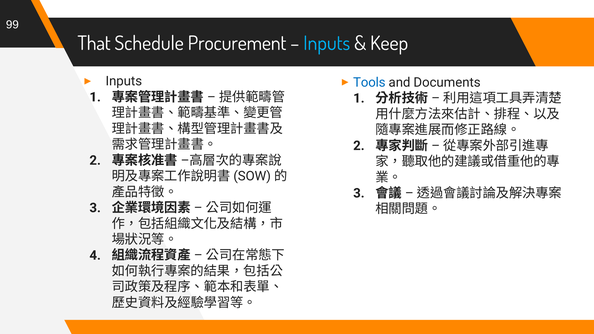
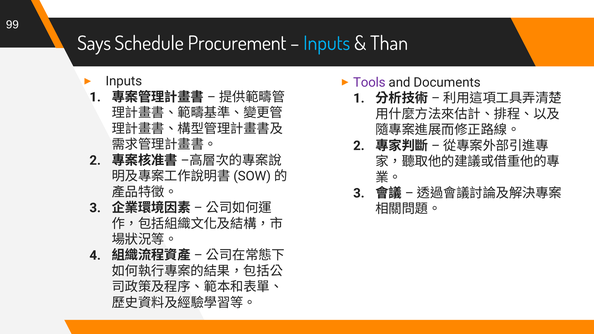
That: That -> Says (94, 43)
Keep: Keep -> Than (389, 43)
Tools colour: blue -> purple (369, 82)
